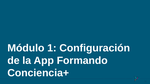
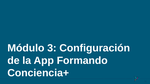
1: 1 -> 3 (52, 48)
